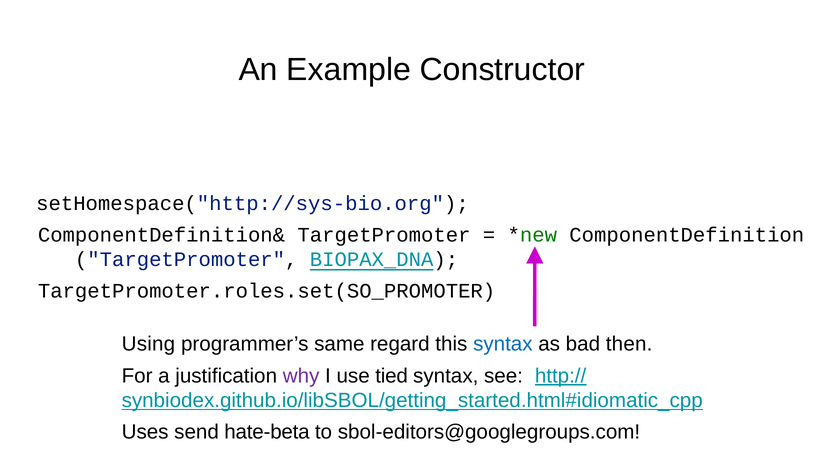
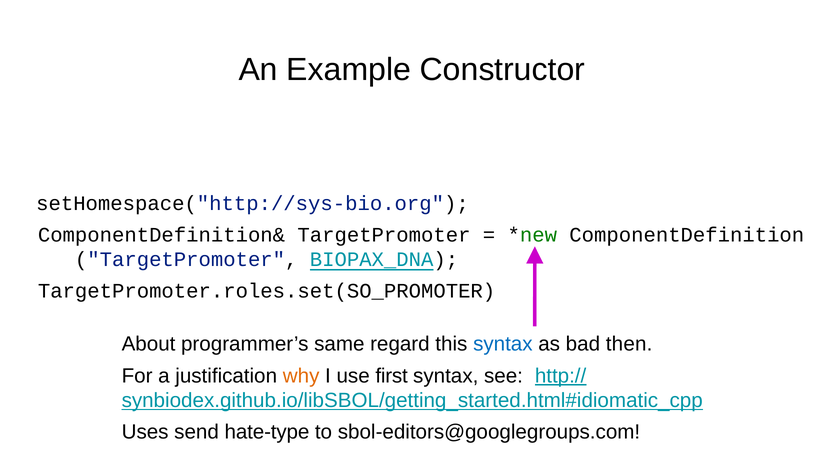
Using: Using -> About (149, 345)
why colour: purple -> orange (301, 376)
tied: tied -> first (392, 376)
hate-beta: hate-beta -> hate-type (267, 432)
